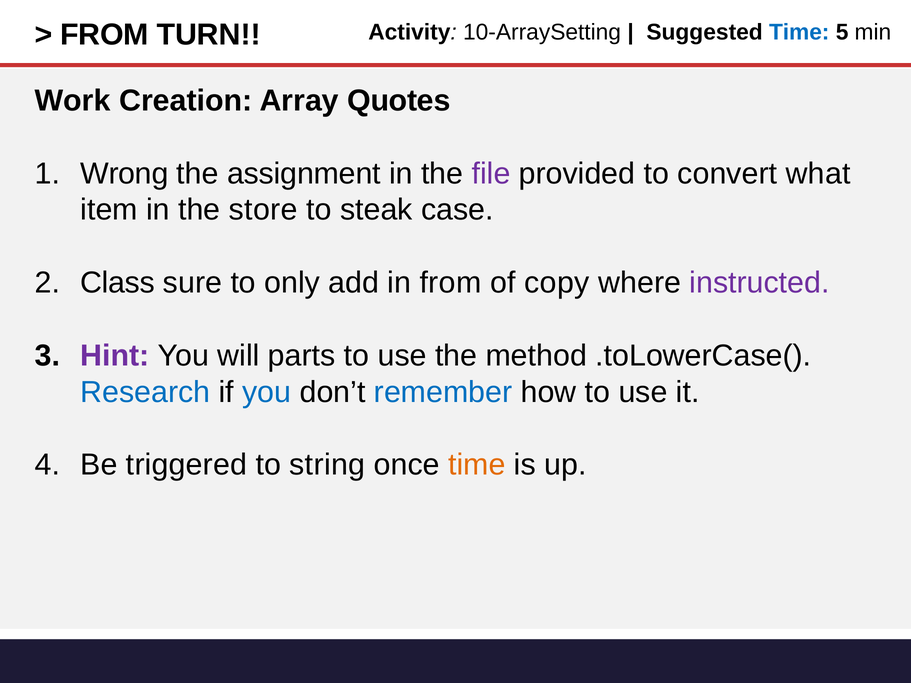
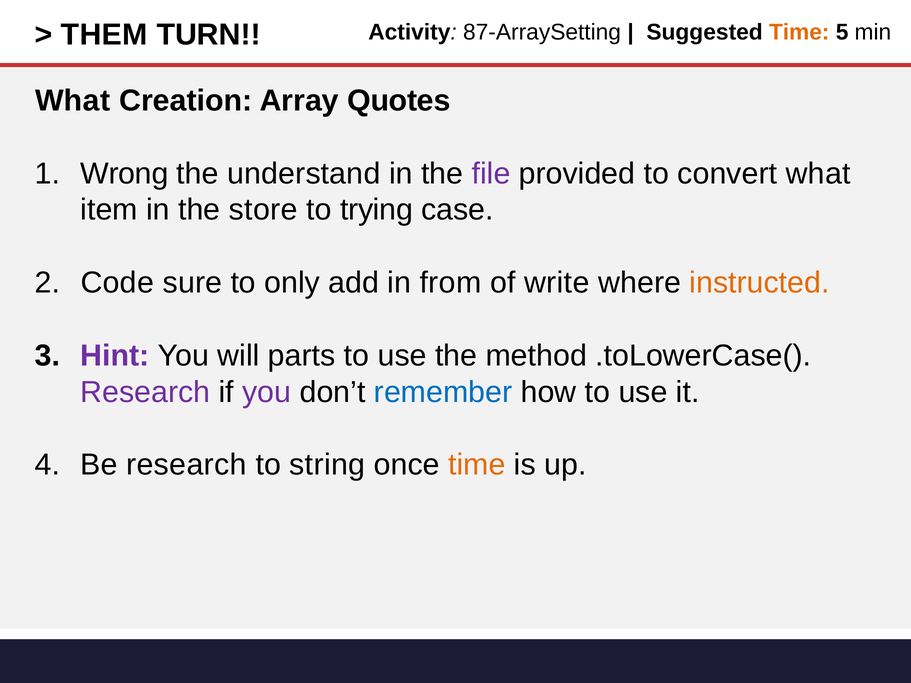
FROM: FROM -> THEM (104, 35)
10-ArraySetting: 10-ArraySetting -> 87-ArraySetting (542, 32)
Time colour: blue -> orange (799, 32)
Work: Work -> What (73, 101)
assignment: assignment -> understand (304, 174)
steak: steak -> trying (376, 210)
Class: Class -> Code (117, 283)
copy: copy -> write (557, 283)
instructed colour: purple -> orange (759, 283)
Research colour: blue -> purple (145, 392)
you colour: blue -> purple (267, 392)
Be triggered: triggered -> research (186, 465)
